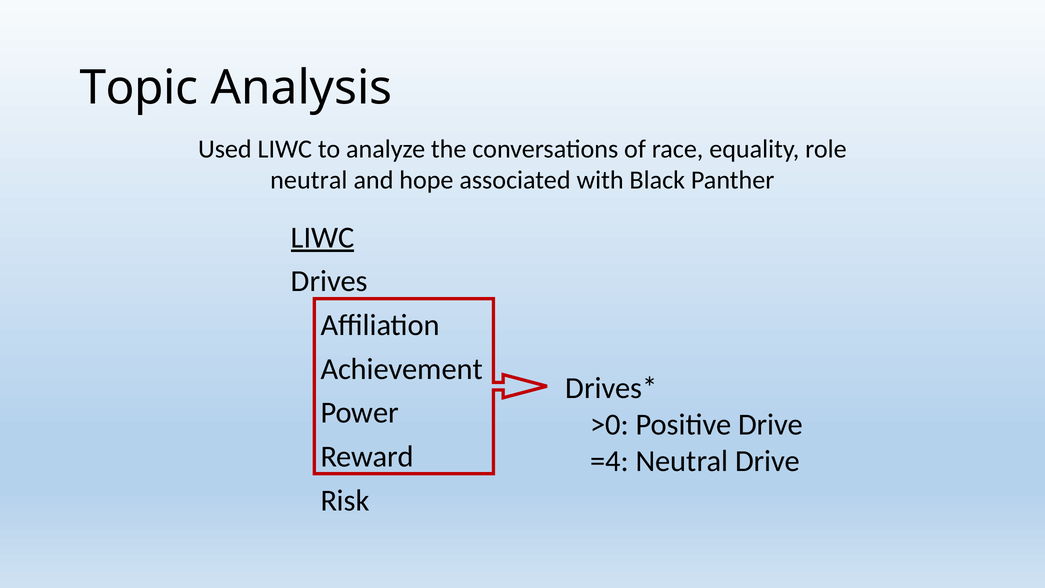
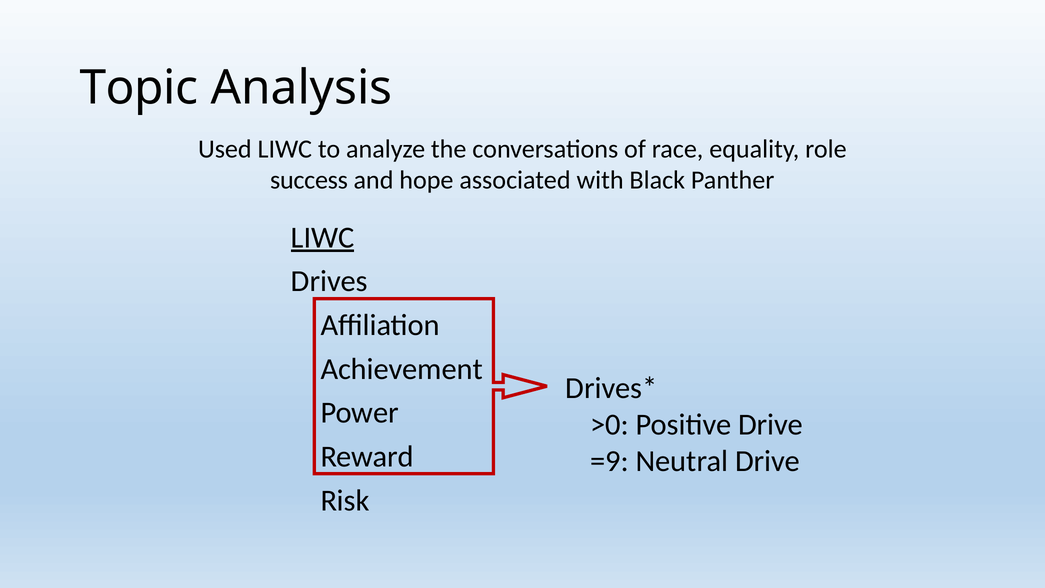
neutral: neutral -> success (309, 180)
=4: =4 -> =9 (610, 461)
